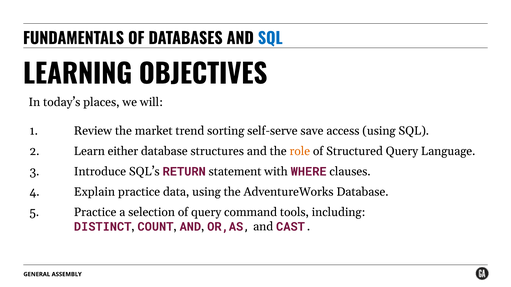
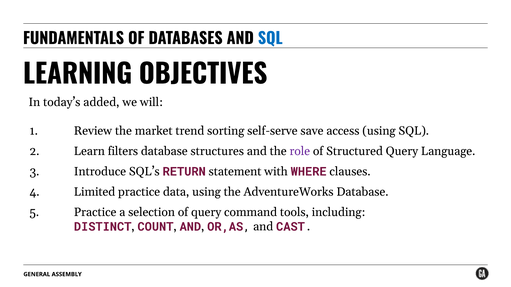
places: places -> added (101, 102)
either: either -> filters (123, 151)
role colour: orange -> purple (300, 151)
Explain: Explain -> Limited (95, 192)
